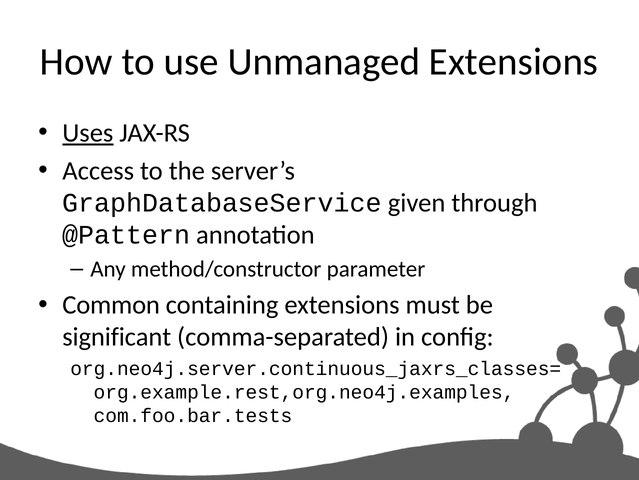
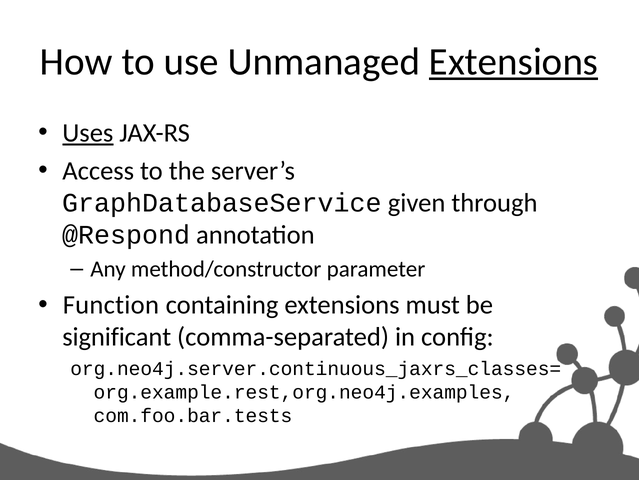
Extensions underline: none -> present (514, 62)
@Pattern: @Pattern -> @Respond (126, 234)
Common: Common -> Function (111, 305)
